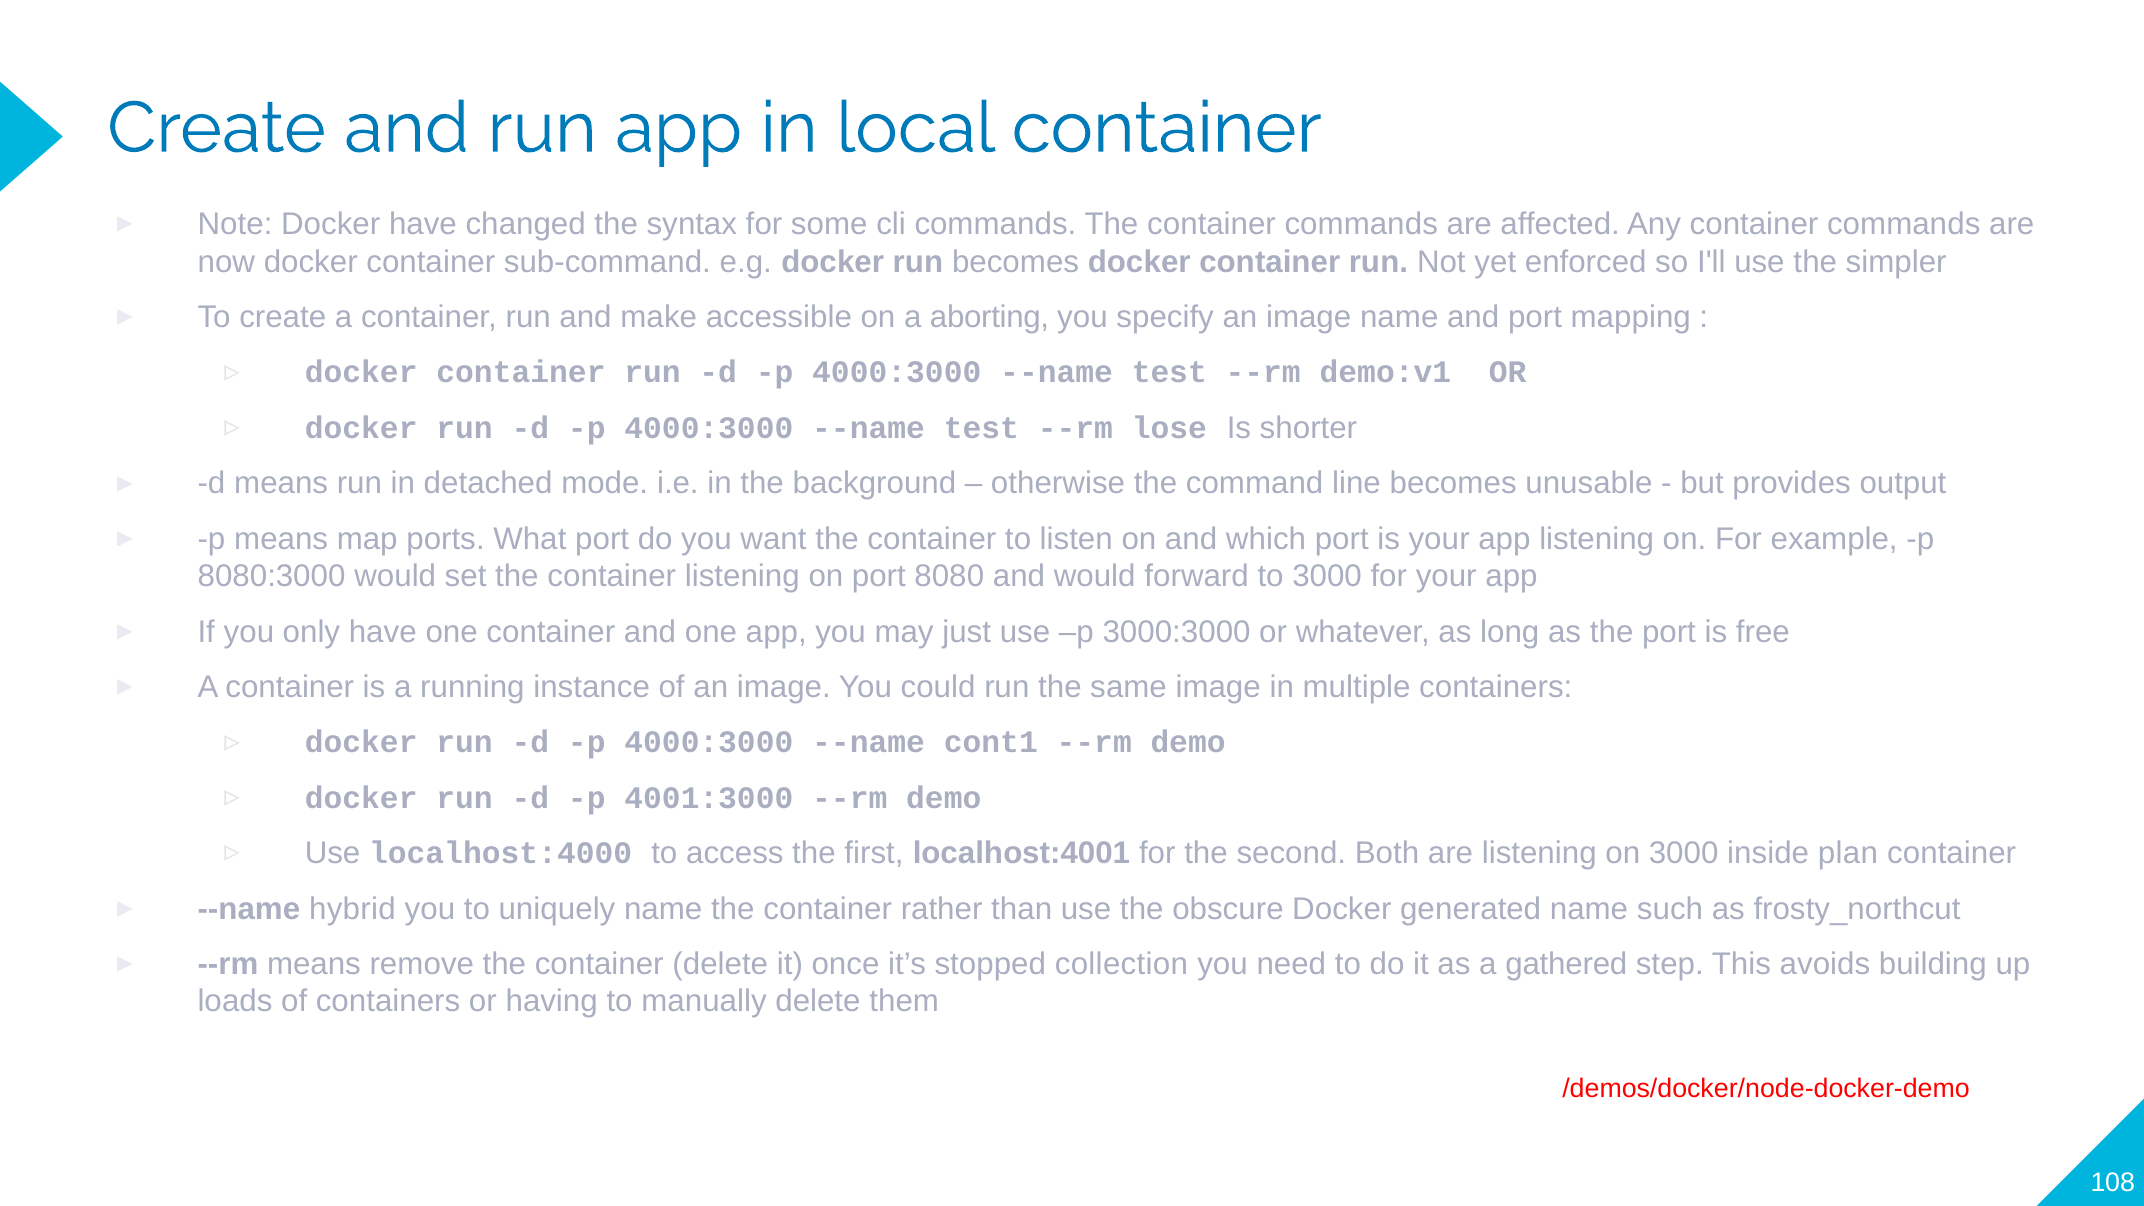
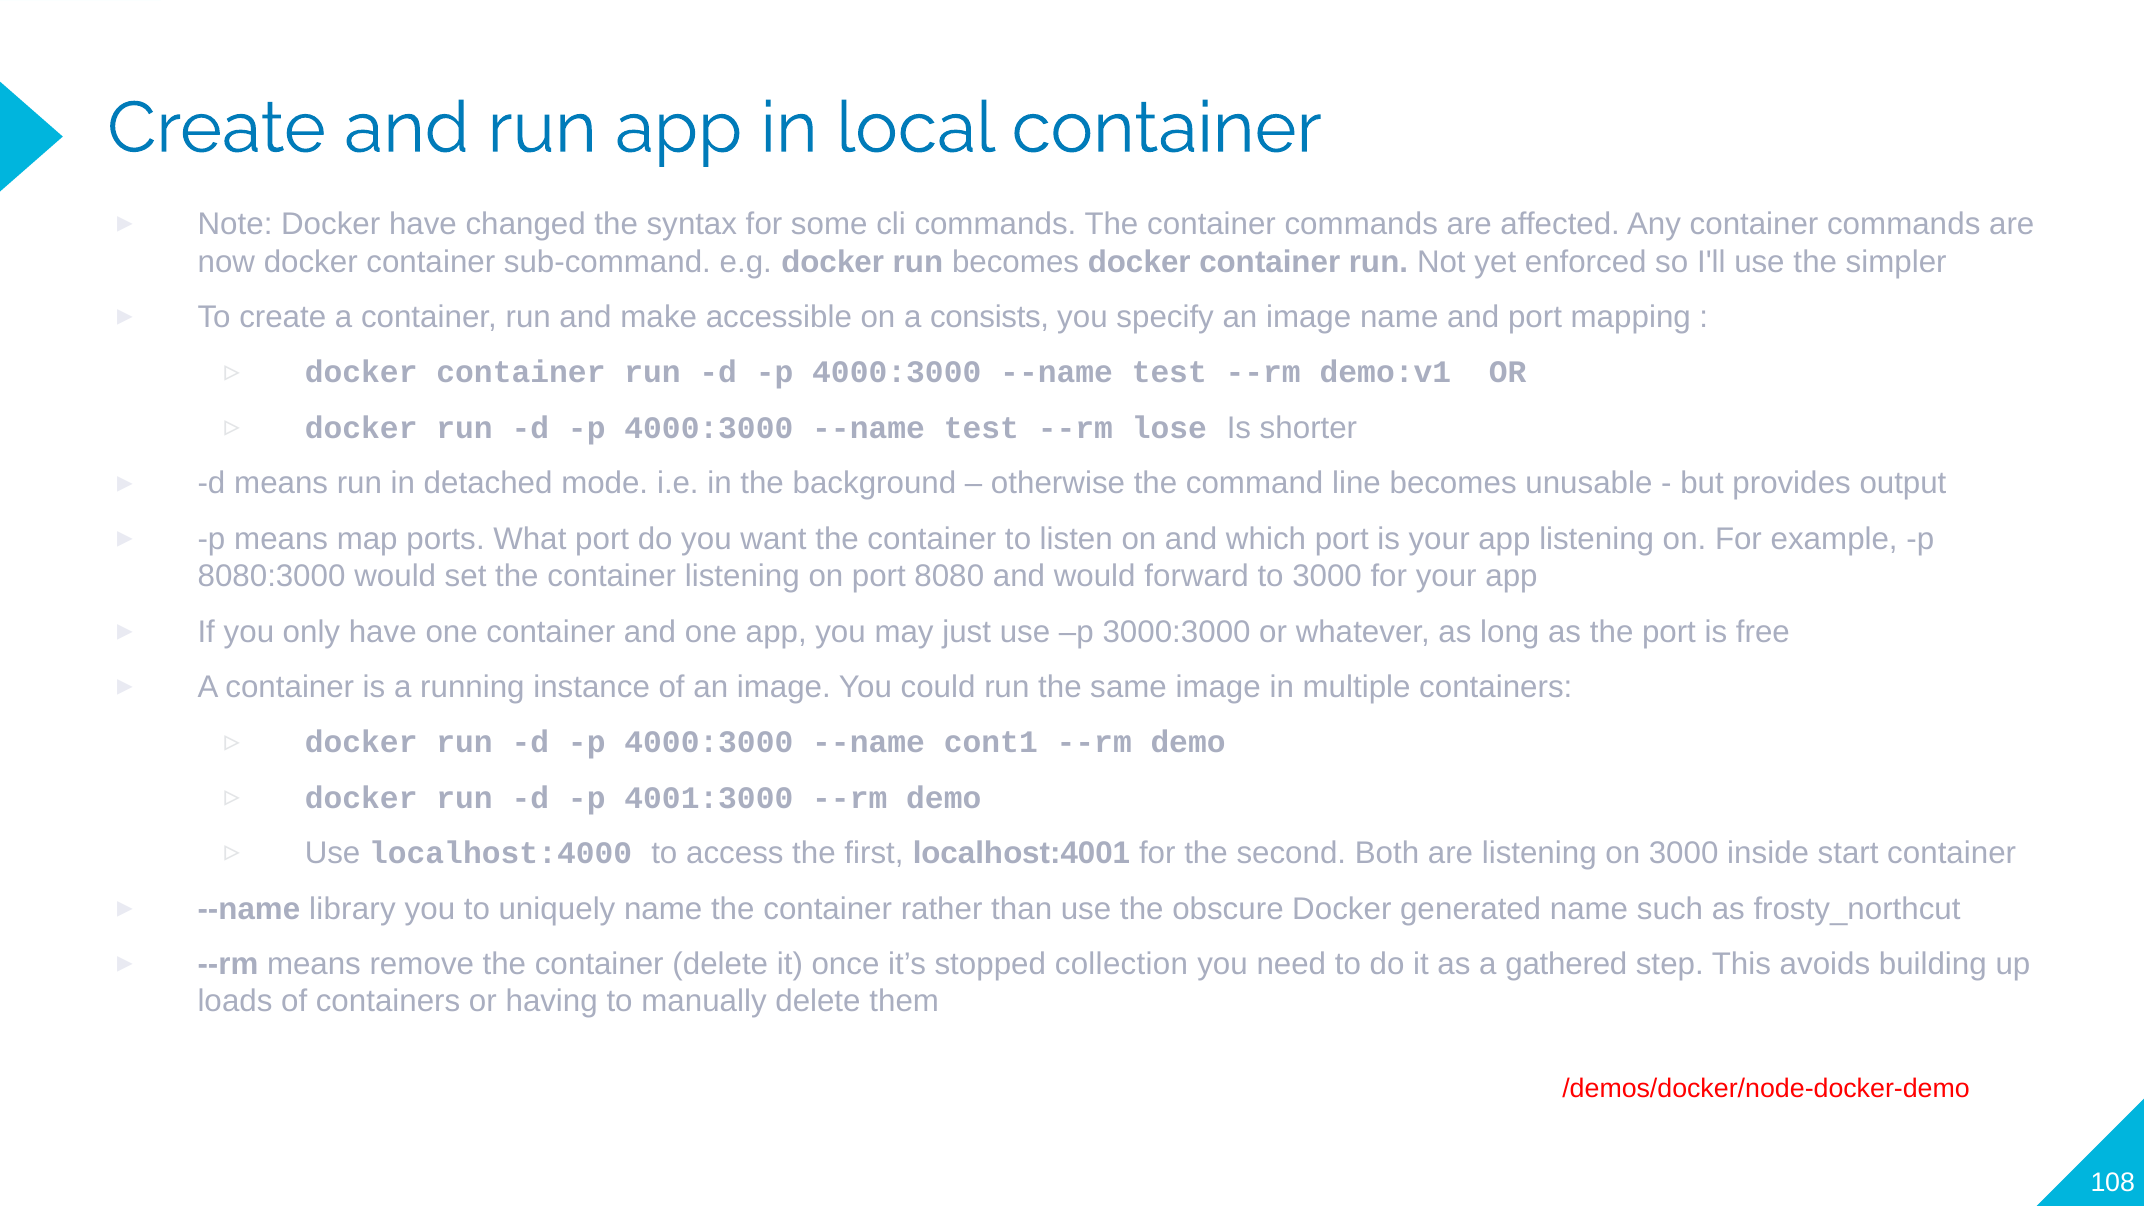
aborting: aborting -> consists (990, 317)
plan: plan -> start (1848, 853)
hybrid: hybrid -> library (352, 909)
